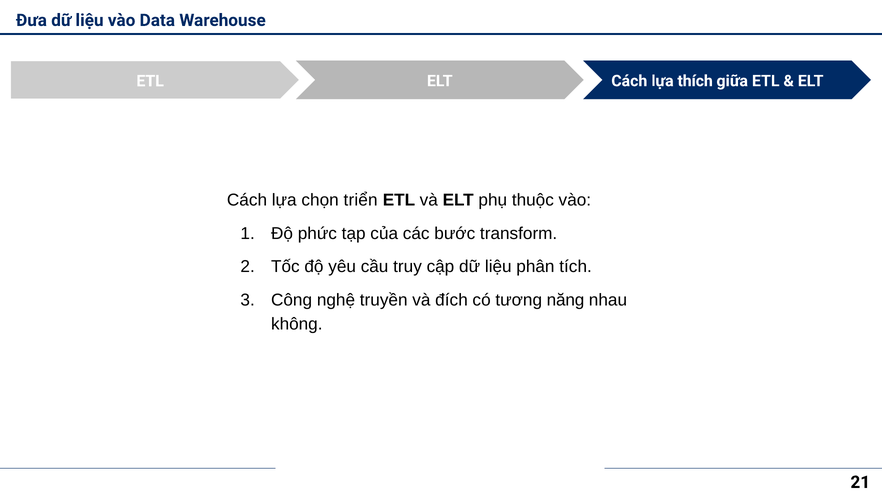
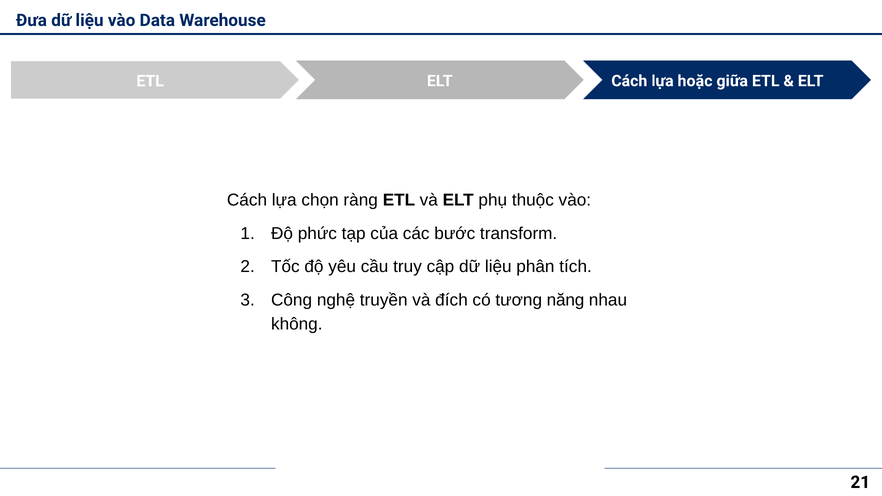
thích: thích -> hoặc (695, 81)
triển: triển -> ràng (361, 200)
